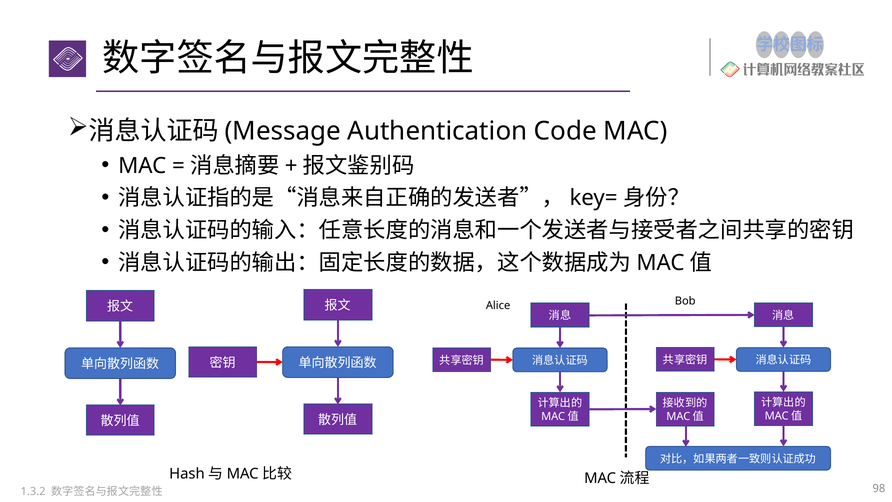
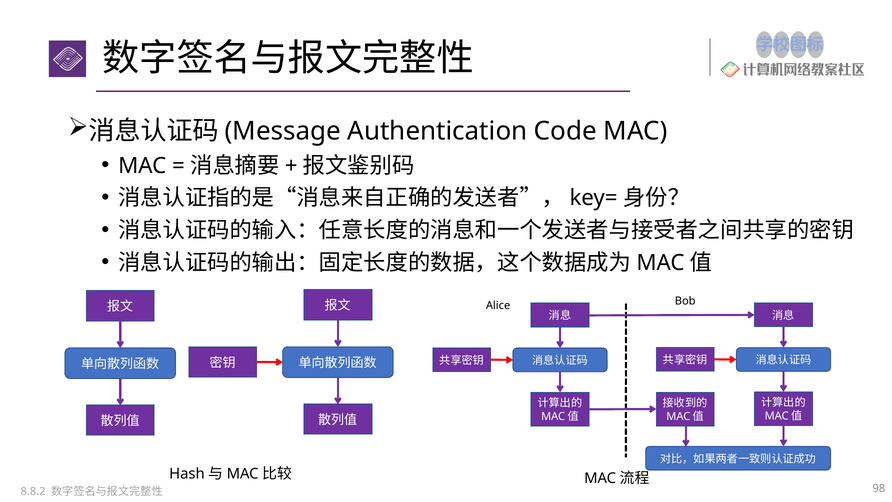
1.3.2: 1.3.2 -> 8.8.2 (33, 492)
